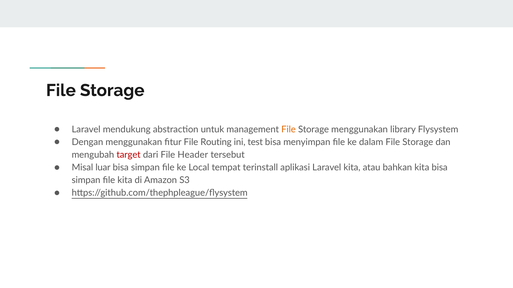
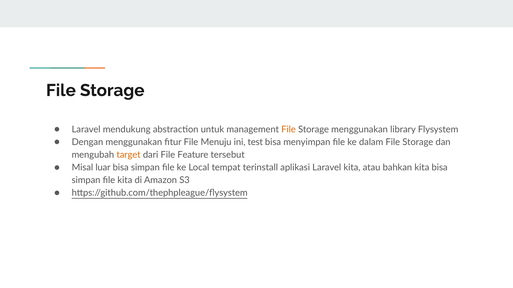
Routing: Routing -> Menuju (216, 142)
target colour: red -> orange (129, 155)
Header: Header -> Feature (193, 155)
